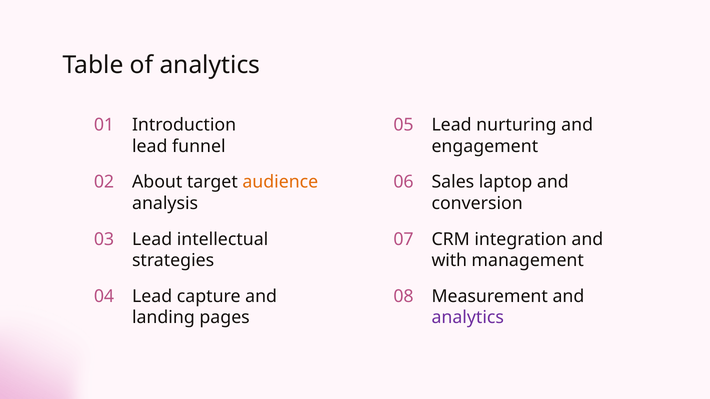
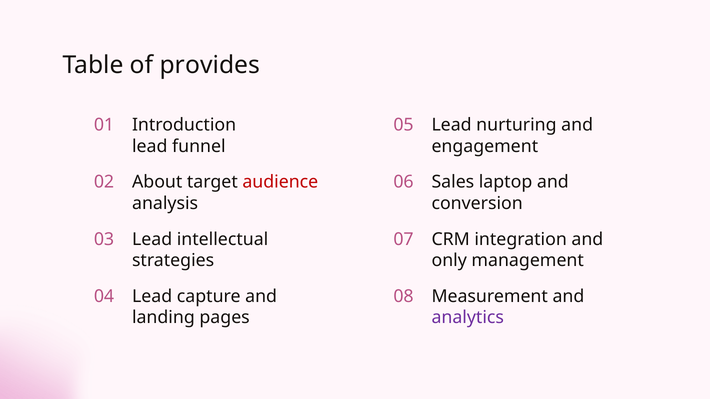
of analytics: analytics -> provides (210, 65)
audience colour: orange -> red (280, 182)
with: with -> only (449, 261)
